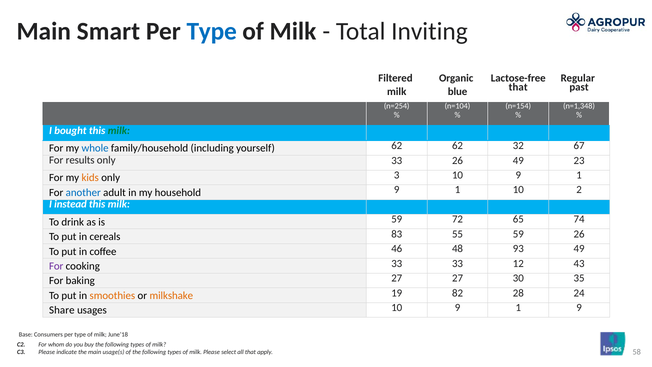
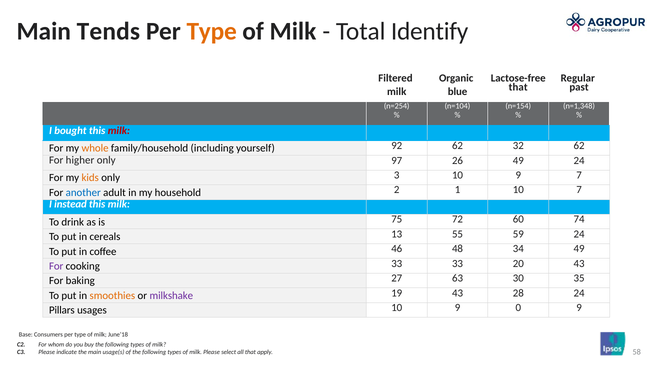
Smart: Smart -> Tends (108, 31)
Type colour: blue -> orange (212, 31)
Inviting: Inviting -> Identify (430, 31)
milk colour: green -> red (119, 131)
whole colour: blue -> orange (95, 148)
yourself 62: 62 -> 92 (397, 146)
32 67: 67 -> 62 (579, 146)
results: results -> higher (80, 160)
only 33: 33 -> 97 (397, 160)
49 23: 23 -> 24 (579, 160)
3 10 9 1: 1 -> 7 (579, 175)
household 9: 9 -> 2 (397, 190)
10 2: 2 -> 7 (579, 190)
is 59: 59 -> 75 (397, 219)
65: 65 -> 60 (518, 219)
83: 83 -> 13 (397, 234)
59 26: 26 -> 24 (579, 234)
93: 93 -> 34 (518, 249)
12: 12 -> 20 (518, 263)
27 27: 27 -> 63 (458, 278)
milkshake colour: orange -> purple (171, 295)
19 82: 82 -> 43 (458, 293)
Share: Share -> Pillars (62, 310)
usages 10 9 1: 1 -> 0 (518, 307)
